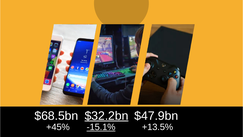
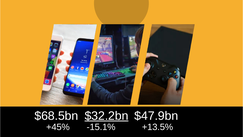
-15.1% underline: present -> none (101, 127)
